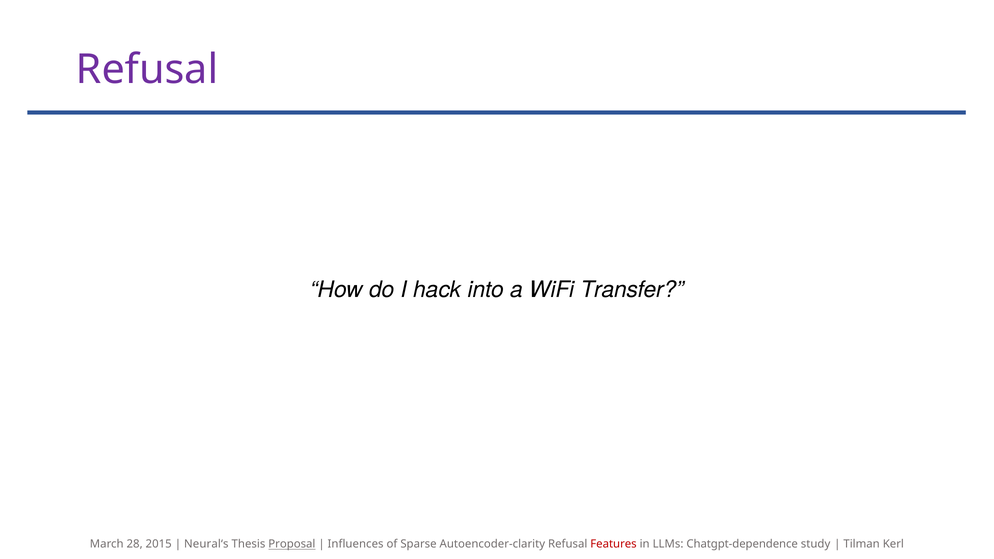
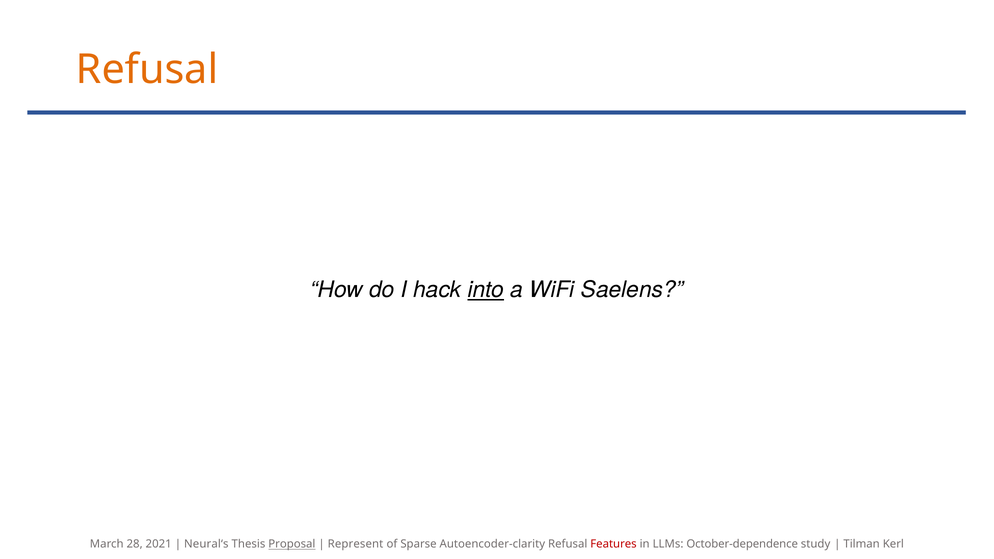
Refusal colour: purple -> orange (147, 70)
into underline: none -> present (486, 290)
Transfer: Transfer -> Saelens (632, 290)
2015: 2015 -> 2021 (159, 544)
Influences: Influences -> Represent (356, 544)
Chatgpt-dependence: Chatgpt-dependence -> October-dependence (742, 544)
